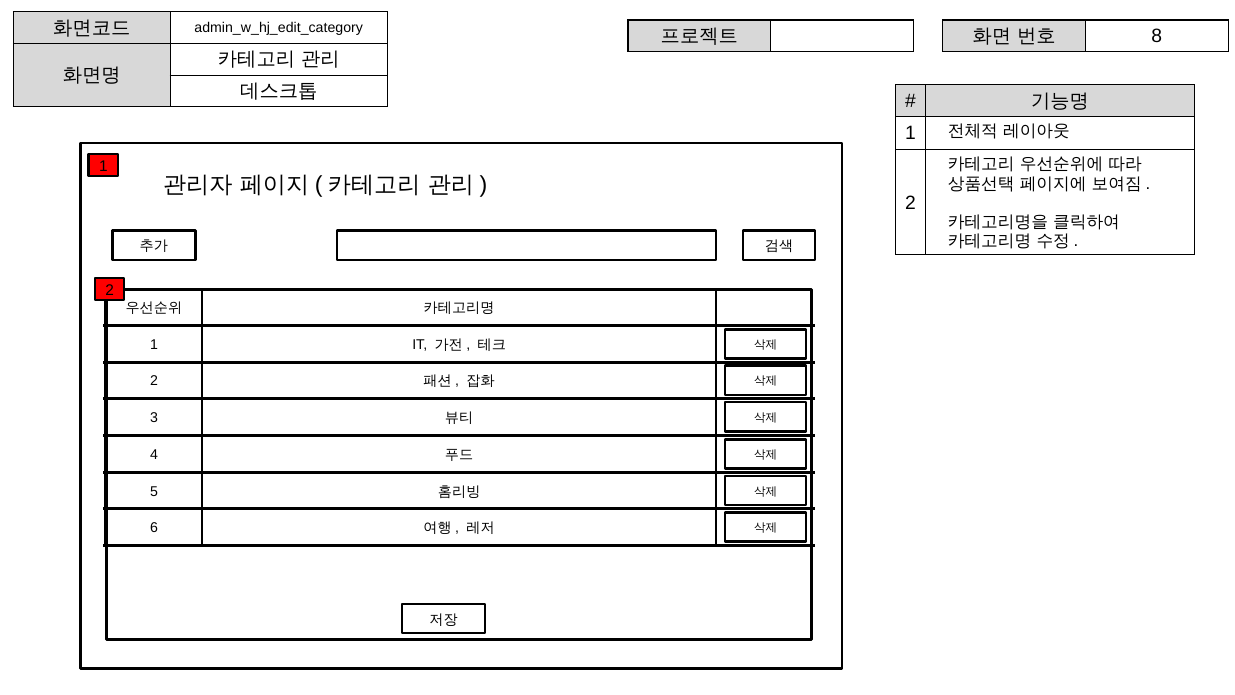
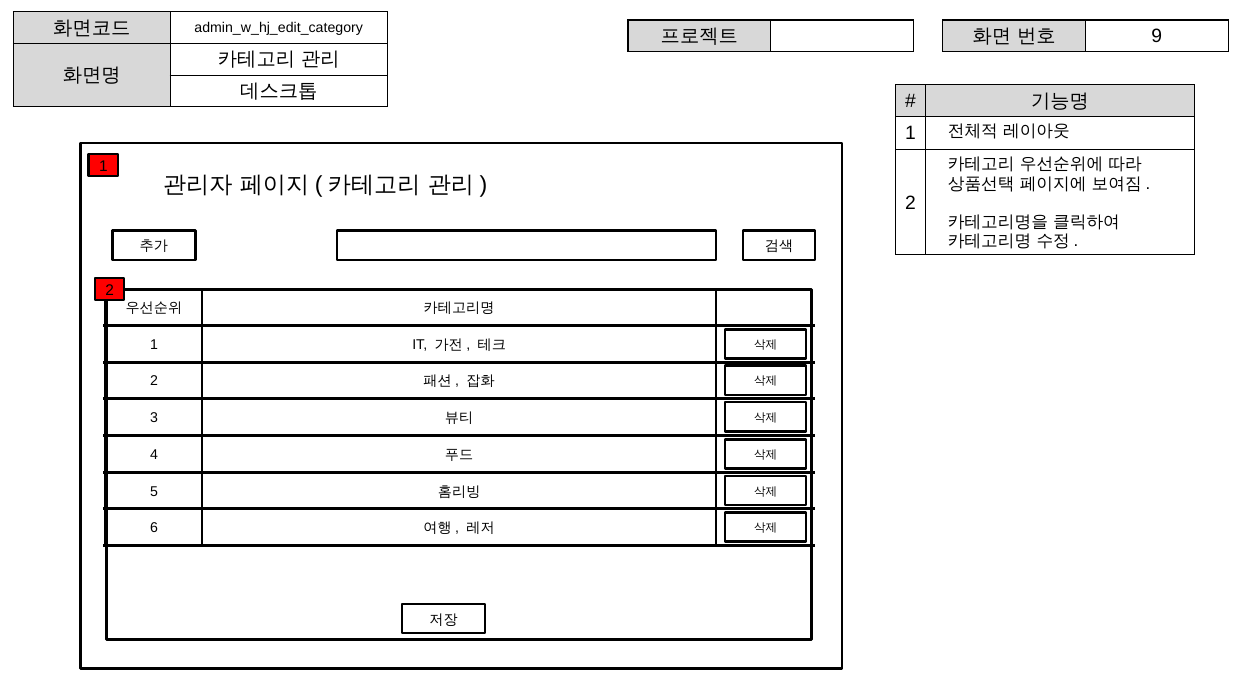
8: 8 -> 9 (1157, 36)
